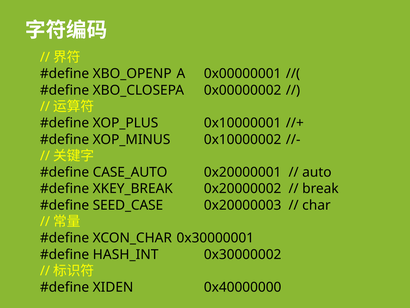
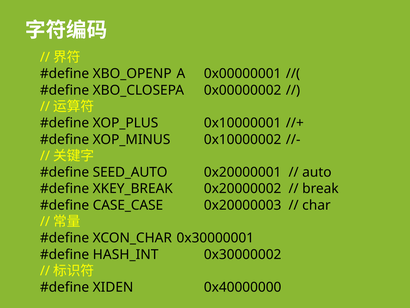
CASE_AUTO: CASE_AUTO -> SEED_AUTO (130, 172)
SEED_CASE: SEED_CASE -> CASE_CASE (128, 205)
